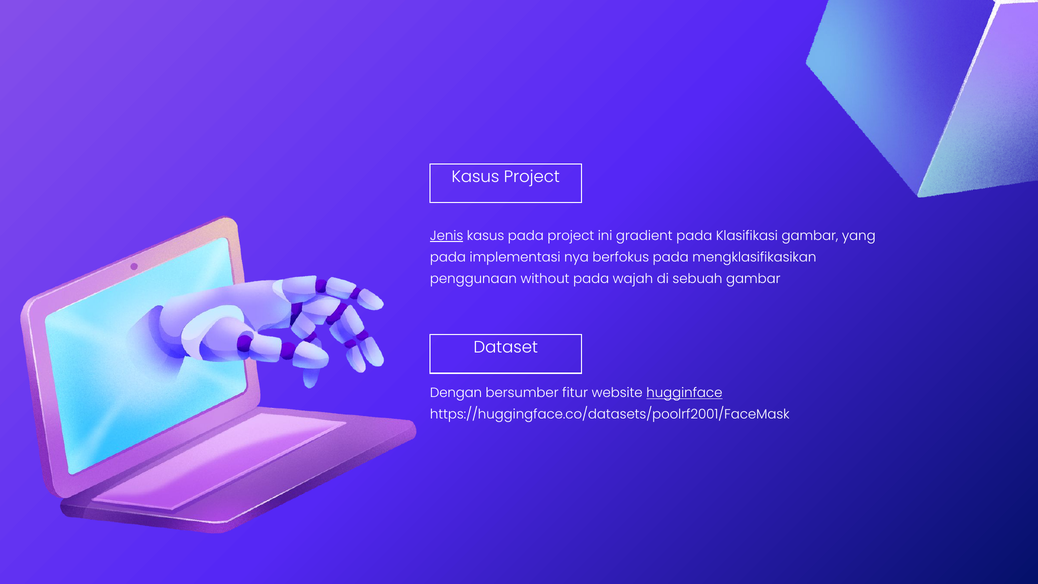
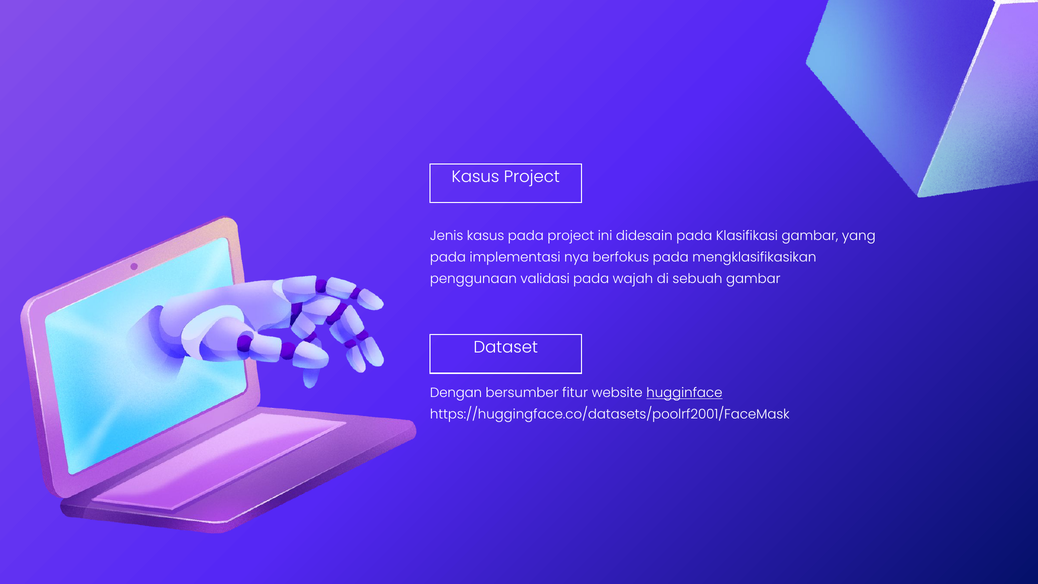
Jenis underline: present -> none (447, 236)
gradient: gradient -> didesain (644, 236)
without: without -> validasi (545, 279)
